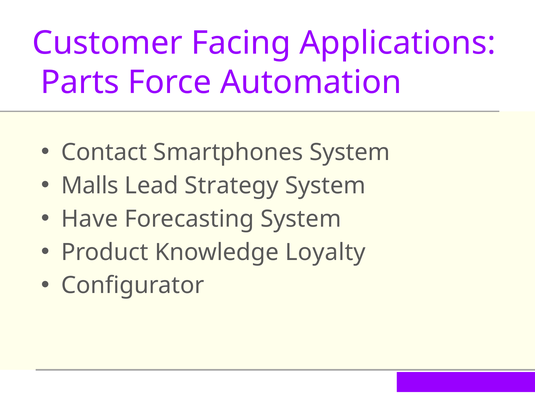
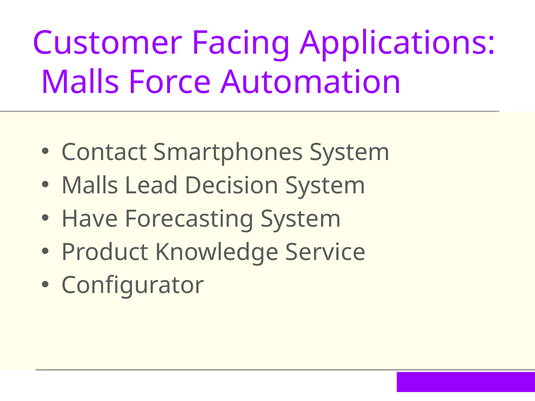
Parts: Parts -> Malls (80, 83)
Strategy: Strategy -> Decision (232, 186)
Loyalty: Loyalty -> Service (325, 252)
